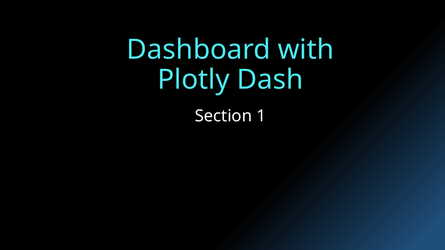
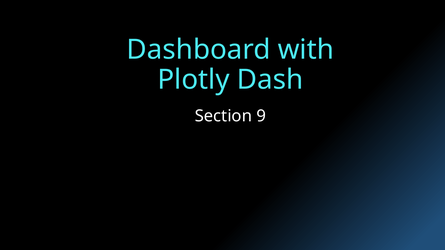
1: 1 -> 9 (261, 116)
